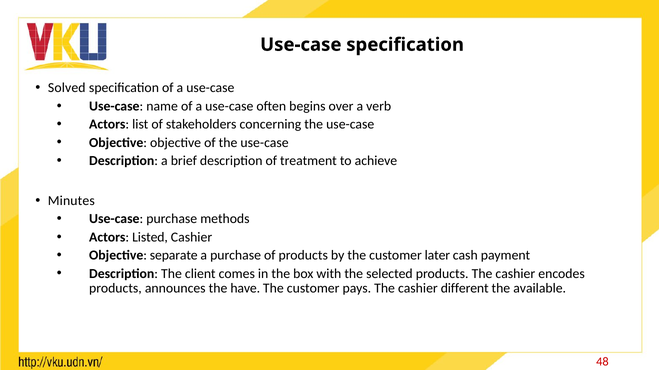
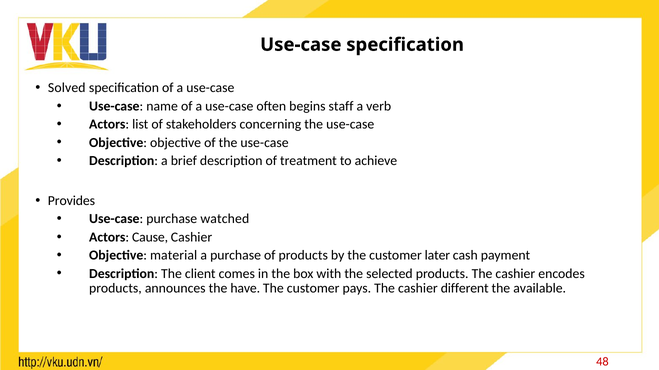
over: over -> staff (341, 106)
Minutes: Minutes -> Provides (71, 201)
methods: methods -> watched (225, 219)
Listed: Listed -> Cause (150, 237)
separate: separate -> material (174, 256)
